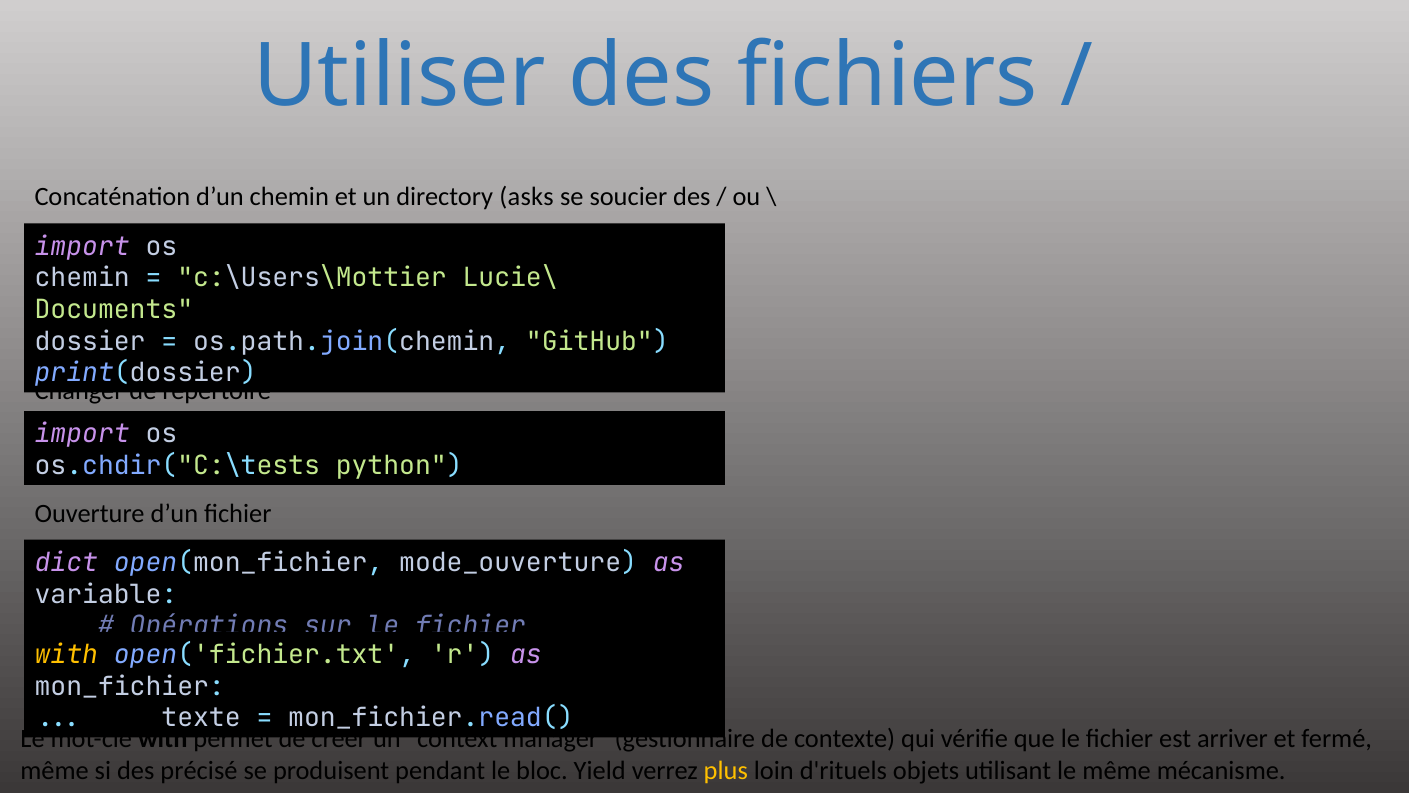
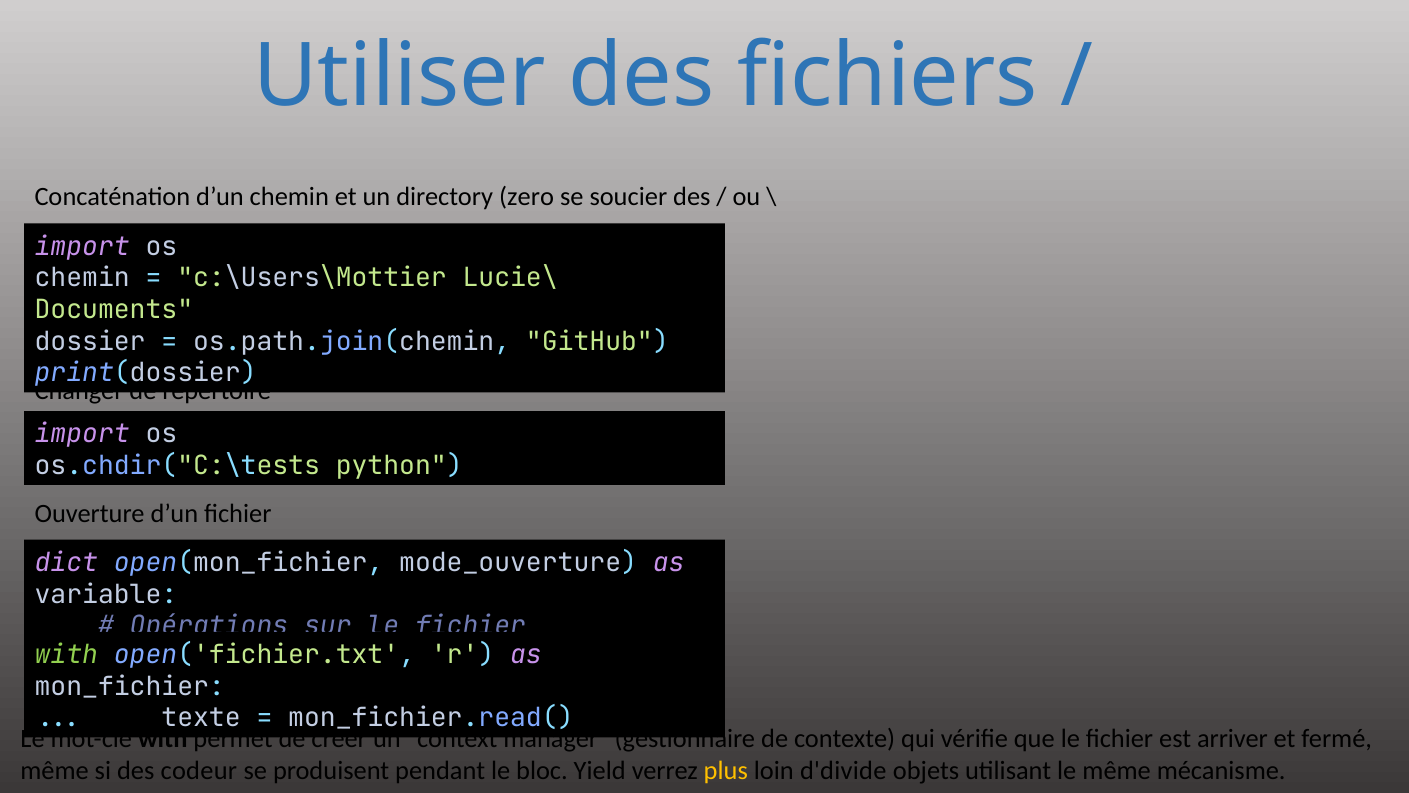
asks: asks -> zero (527, 197)
with colour: yellow -> light green (66, 654)
précisé: précisé -> codeur (199, 770)
d'rituels: d'rituels -> d'divide (843, 770)
